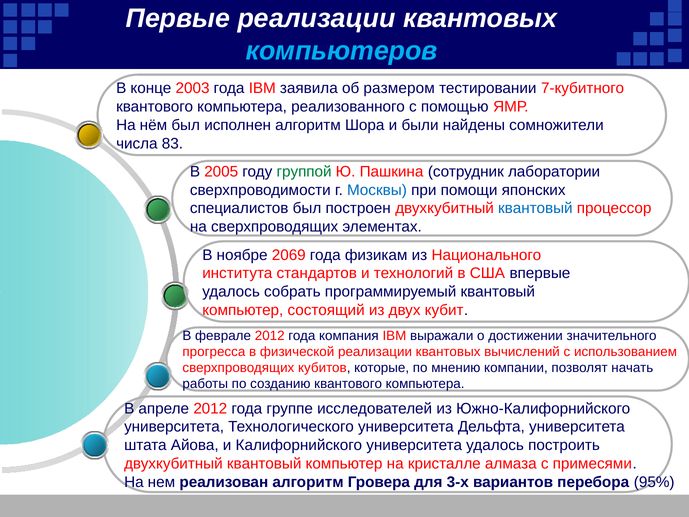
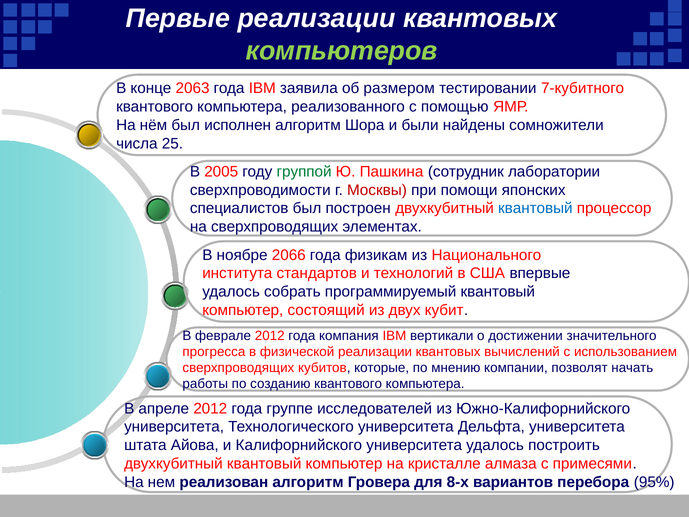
компьютеров colour: light blue -> light green (342, 51)
2003: 2003 -> 2063 (193, 88)
83: 83 -> 25 (172, 143)
Москвы colour: blue -> red (377, 190)
2069: 2069 -> 2066 (289, 255)
выражали: выражали -> вертикали (442, 336)
3-х: 3-х -> 8-х (458, 482)
